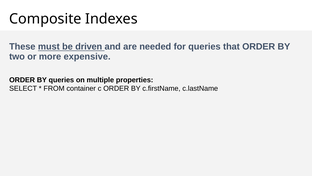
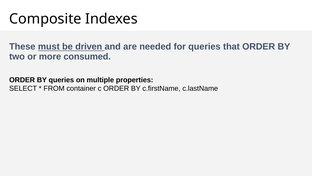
expensive: expensive -> consumed (87, 56)
